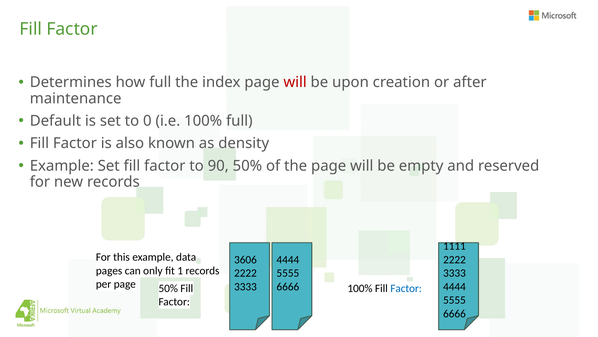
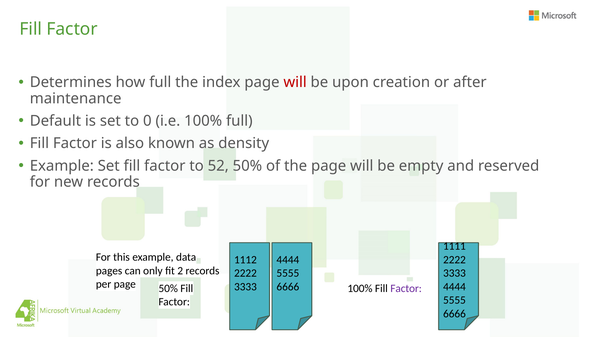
90: 90 -> 52 (218, 165)
3606: 3606 -> 1112 (245, 259)
1: 1 -> 2 (180, 270)
Factor colour: blue -> purple (406, 288)
